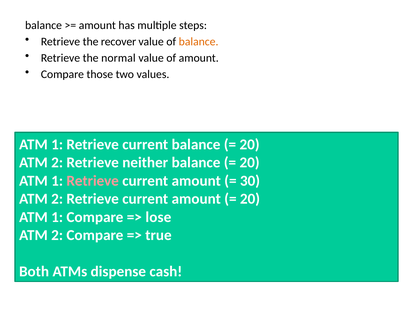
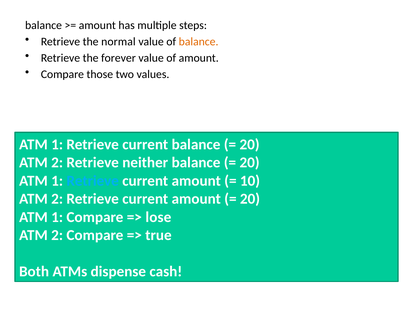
recover: recover -> normal (118, 42)
normal: normal -> forever (118, 58)
Retrieve colour: pink -> light blue (93, 181)
30: 30 -> 10 (250, 181)
